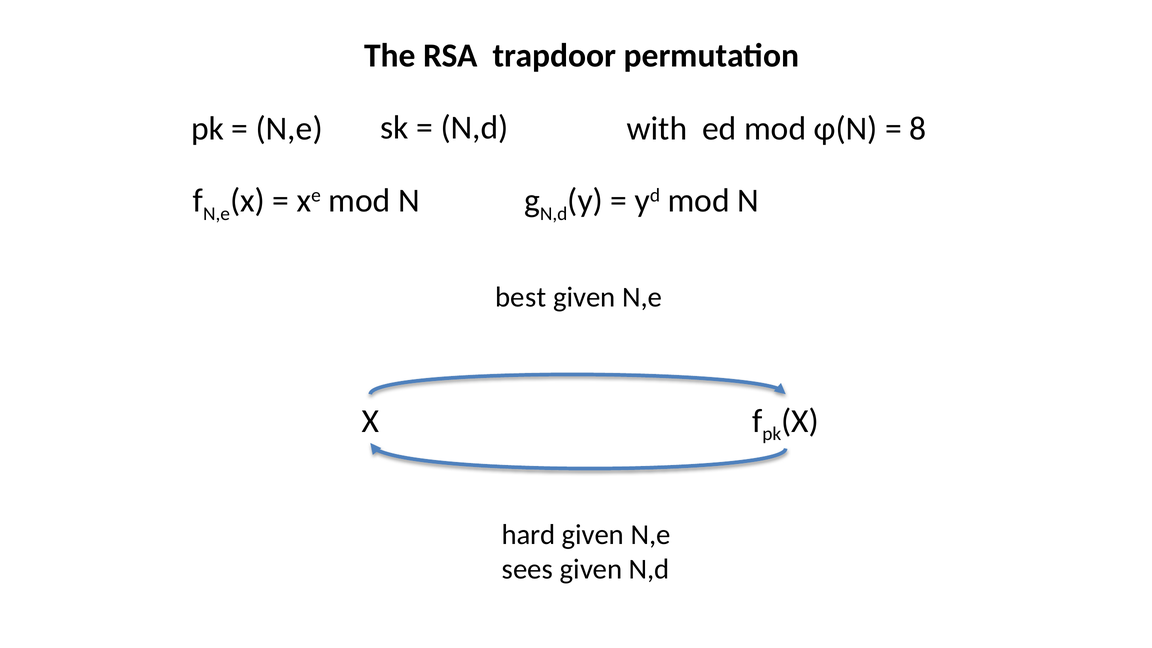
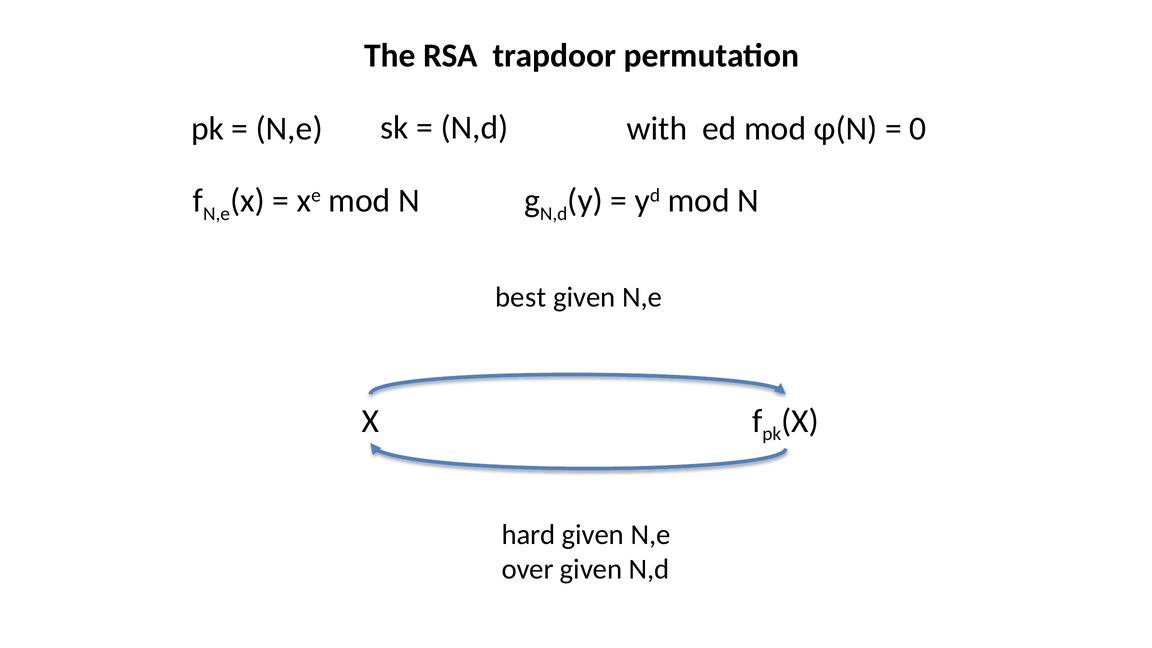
8: 8 -> 0 (918, 129)
sees: sees -> over (528, 569)
